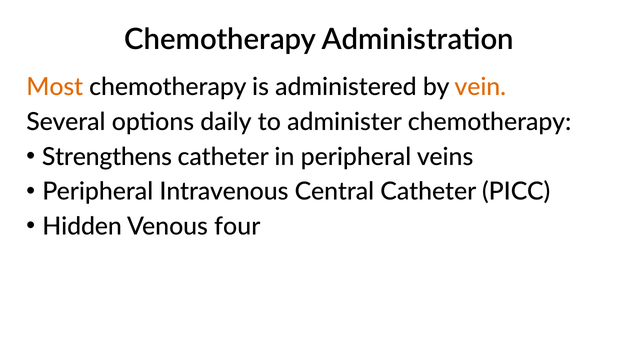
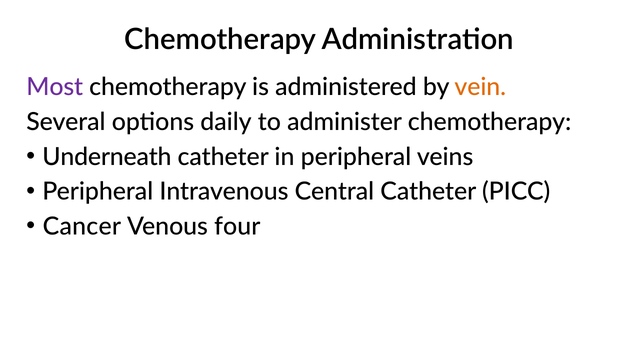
Most colour: orange -> purple (55, 87)
Strengthens: Strengthens -> Underneath (107, 157)
Hidden: Hidden -> Cancer (82, 227)
